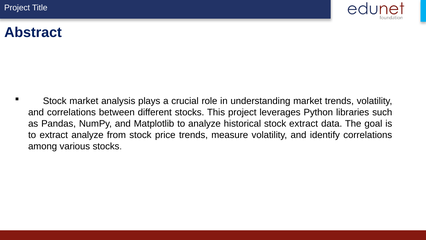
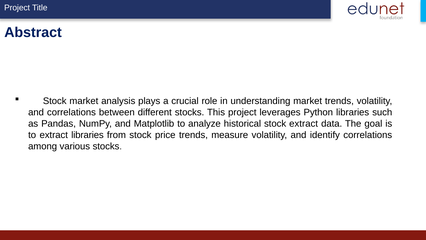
extract analyze: analyze -> libraries (87, 135)
